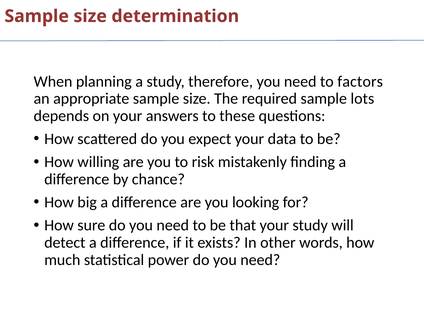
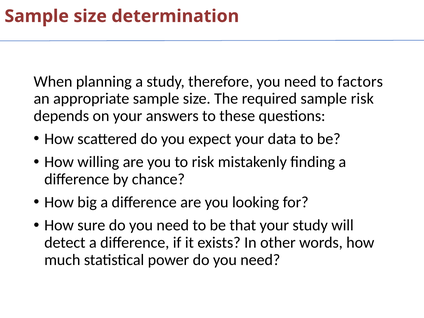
sample lots: lots -> risk (362, 99)
